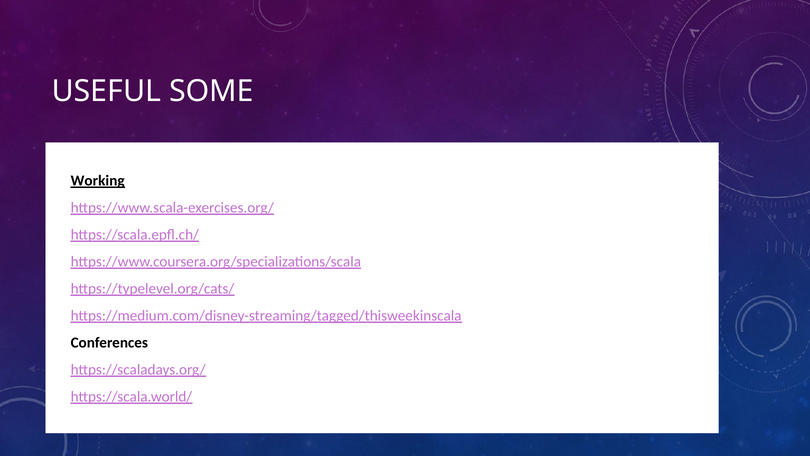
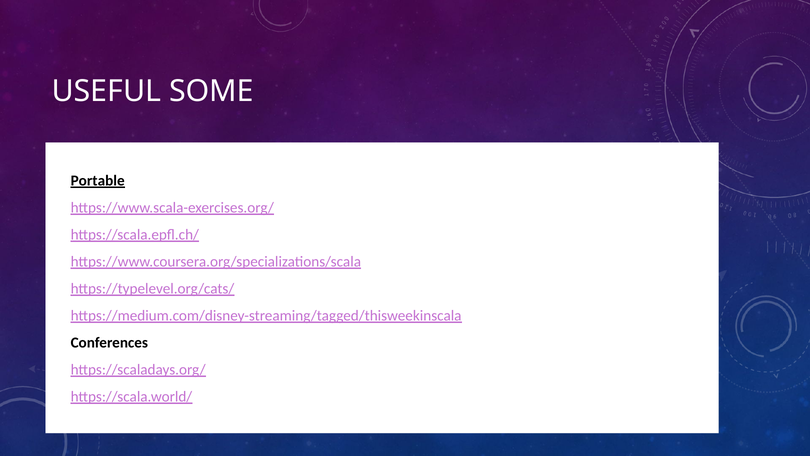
Working: Working -> Portable (98, 181)
